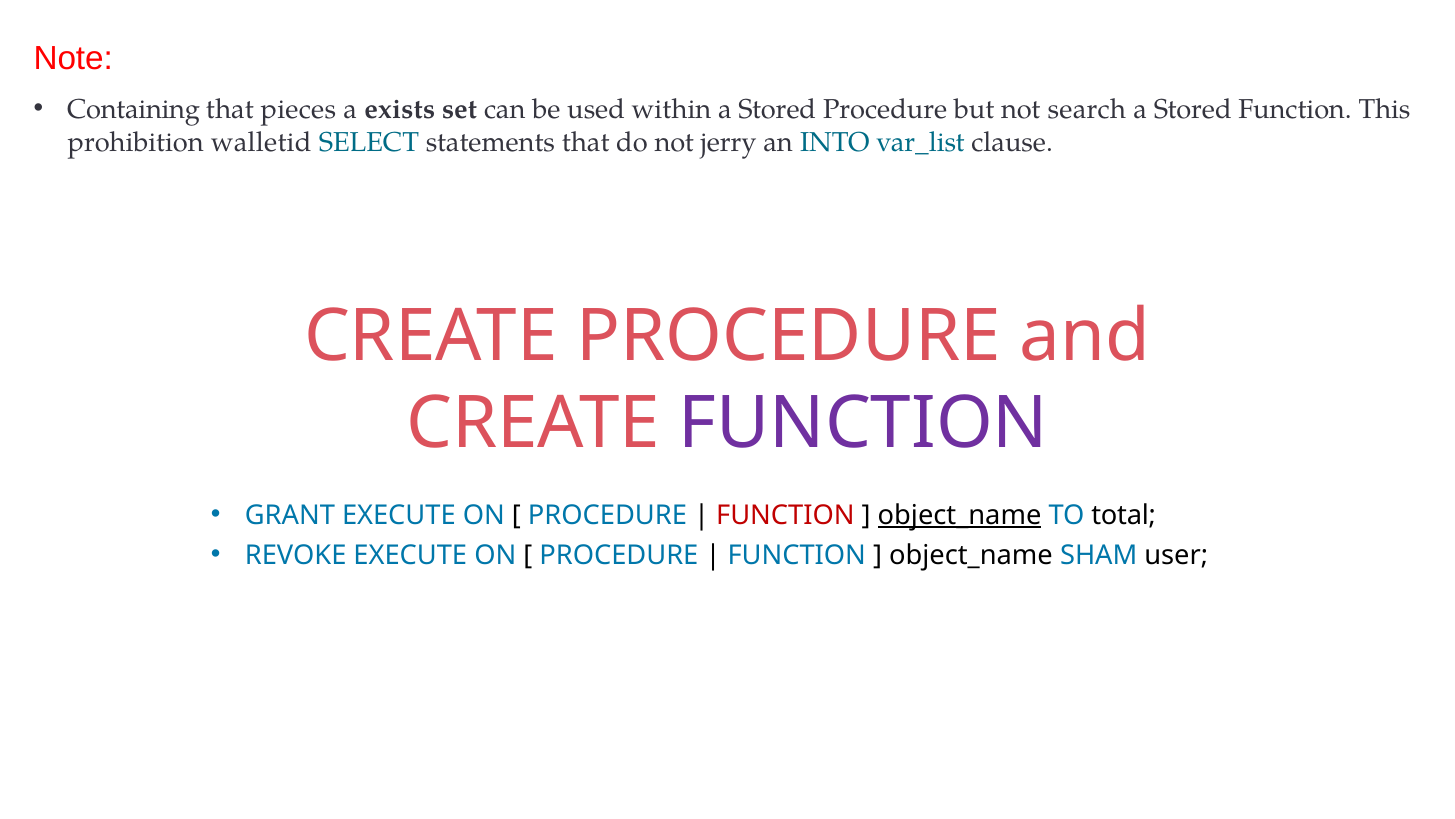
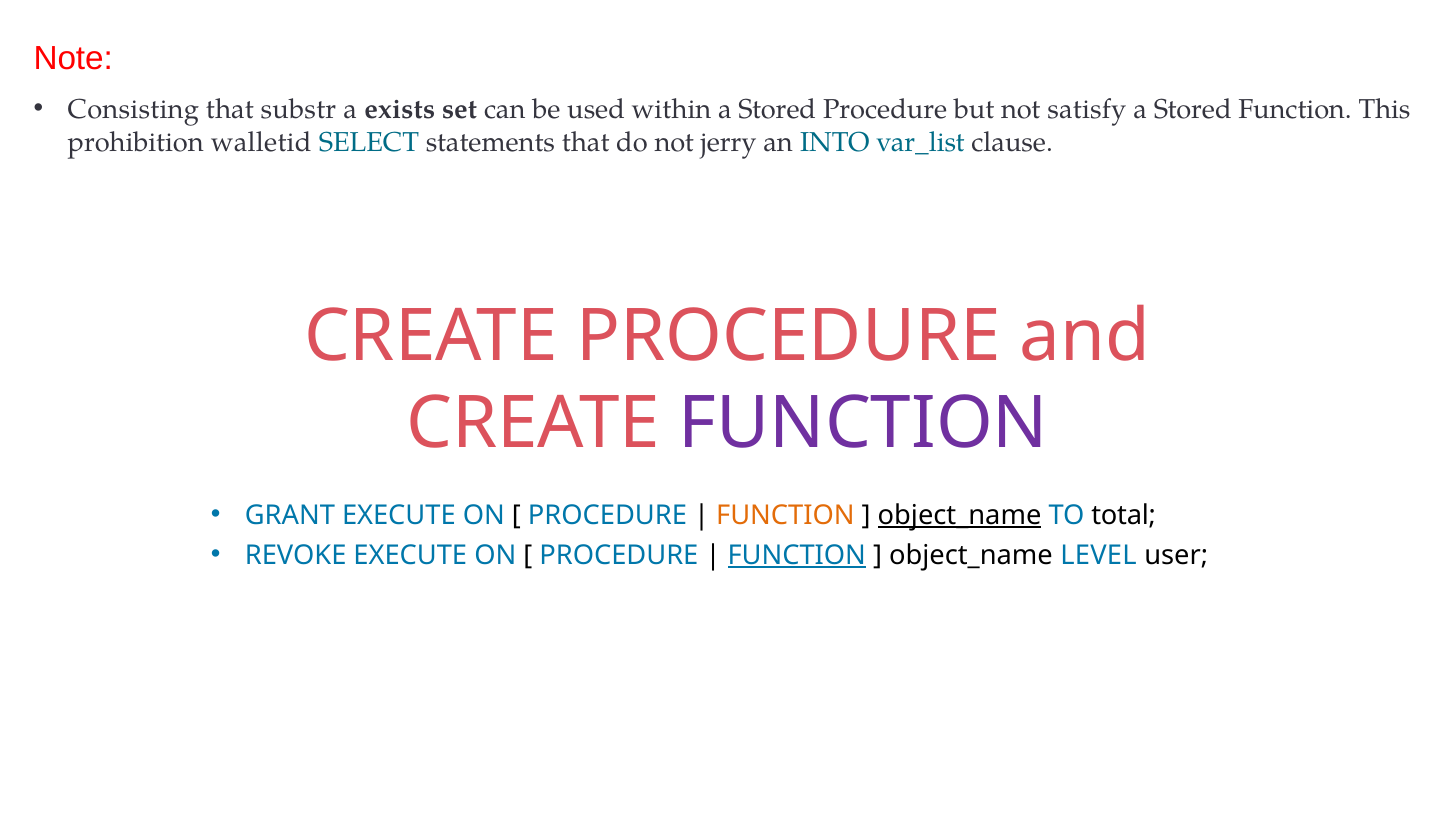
Containing: Containing -> Consisting (133, 109)
pieces: pieces -> substr (298, 109)
search: search -> satisfy (1087, 109)
FUNCTION colour: red -> orange (785, 515)
FUNCTION underline: none -> present (797, 555)
SHAM: SHAM -> LEVEL (1099, 555)
